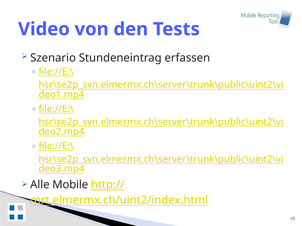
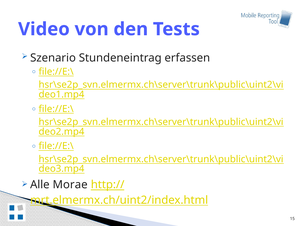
Mobile: Mobile -> Morae (70, 185)
